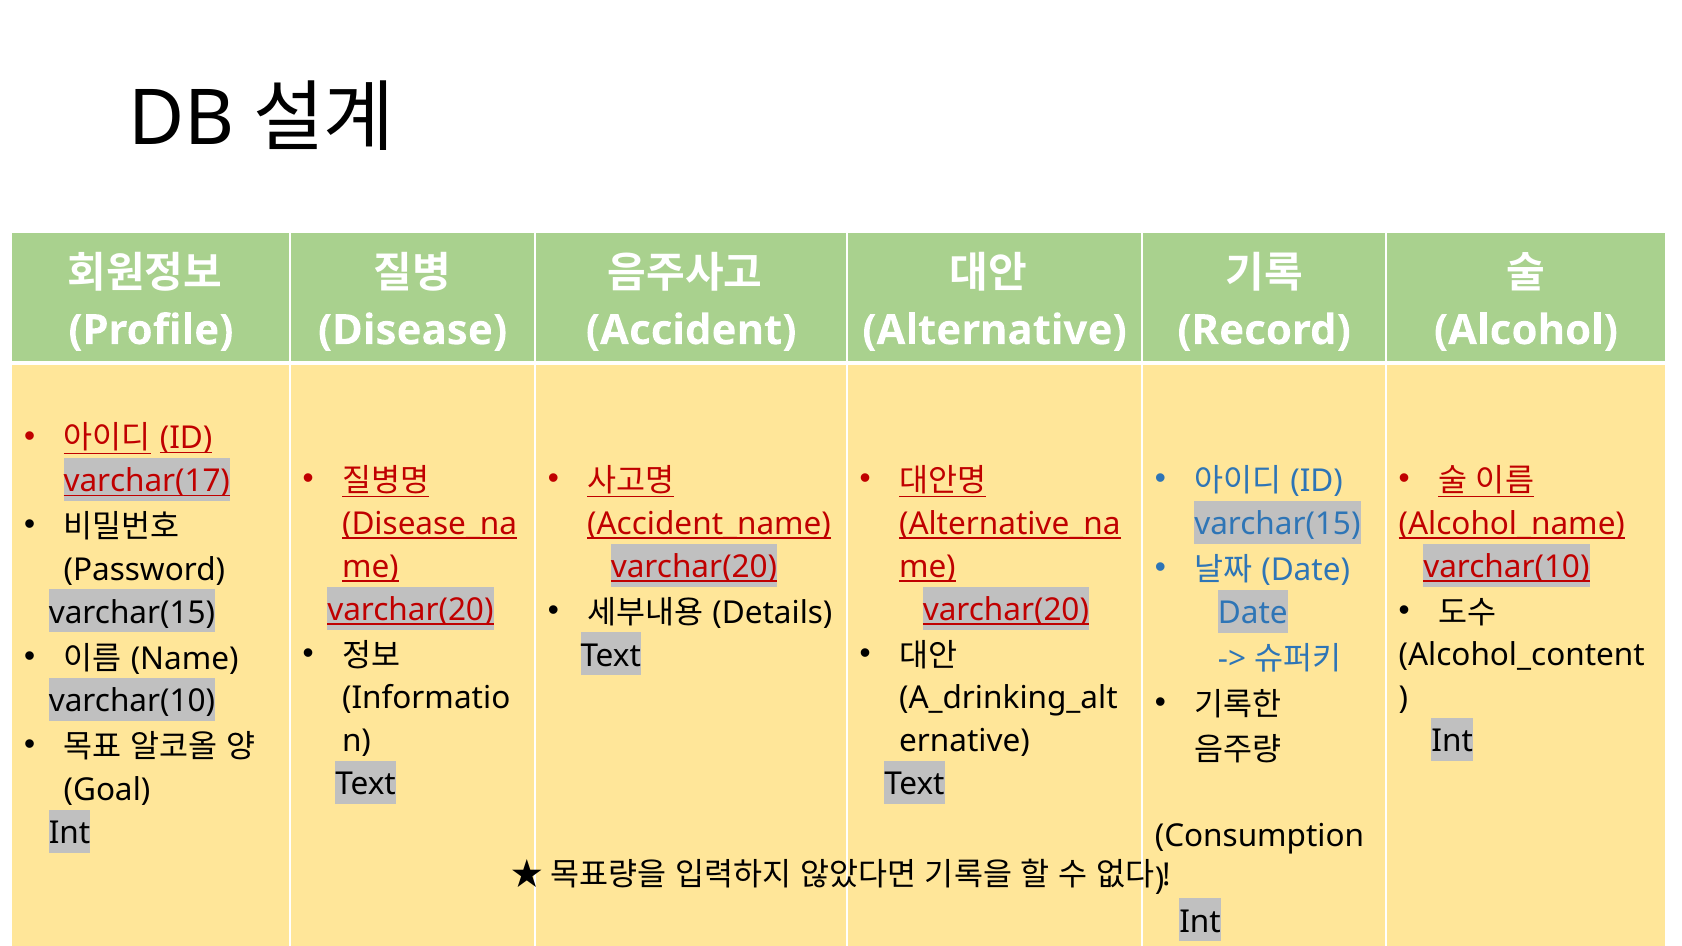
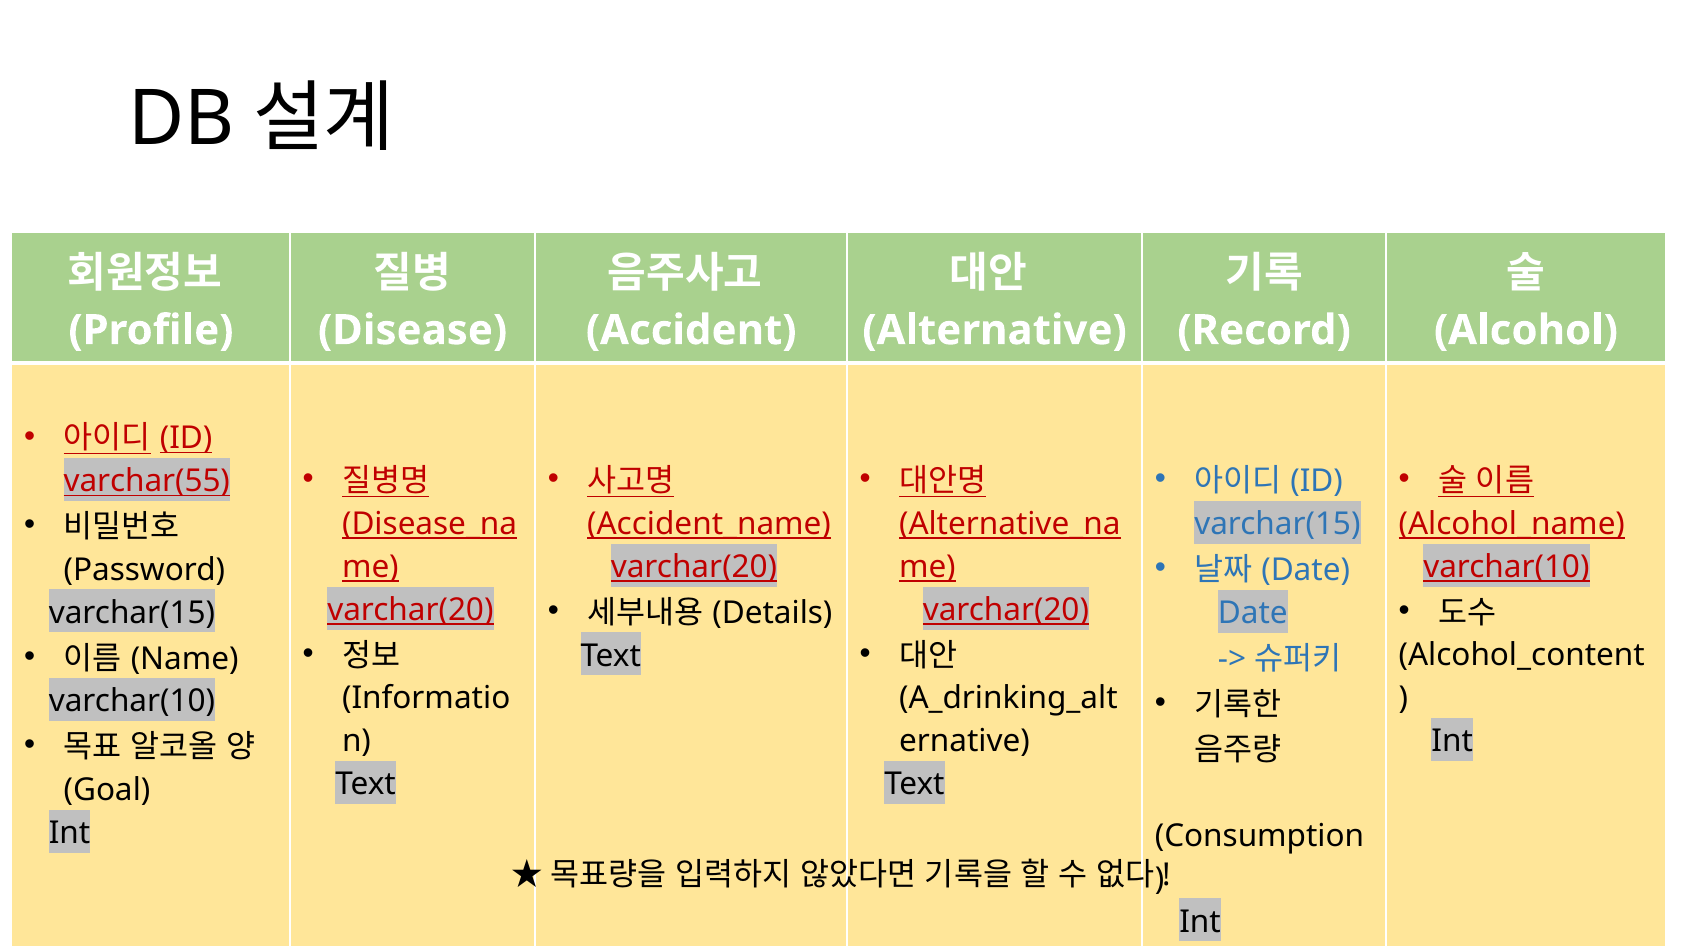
varchar(17: varchar(17 -> varchar(55 (147, 481)
